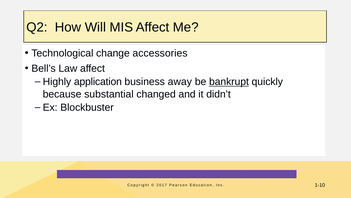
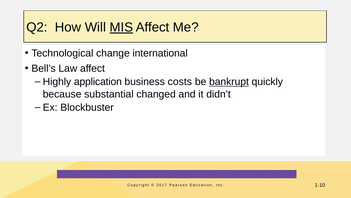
MIS underline: none -> present (121, 27)
accessories: accessories -> international (160, 53)
away: away -> costs (180, 82)
